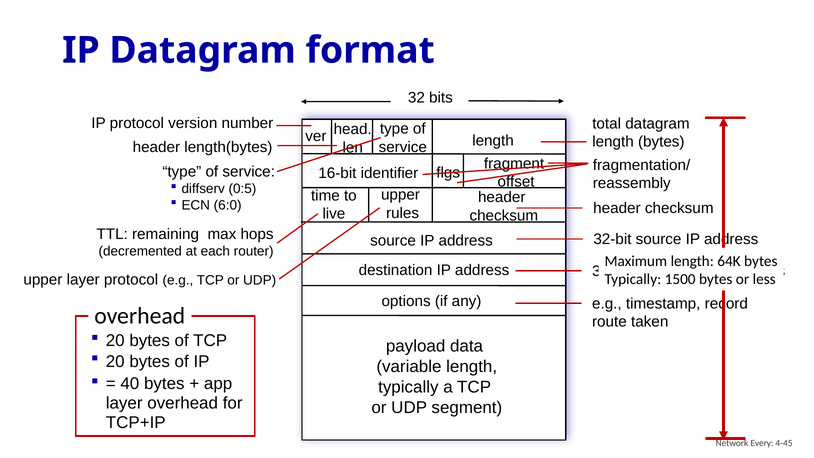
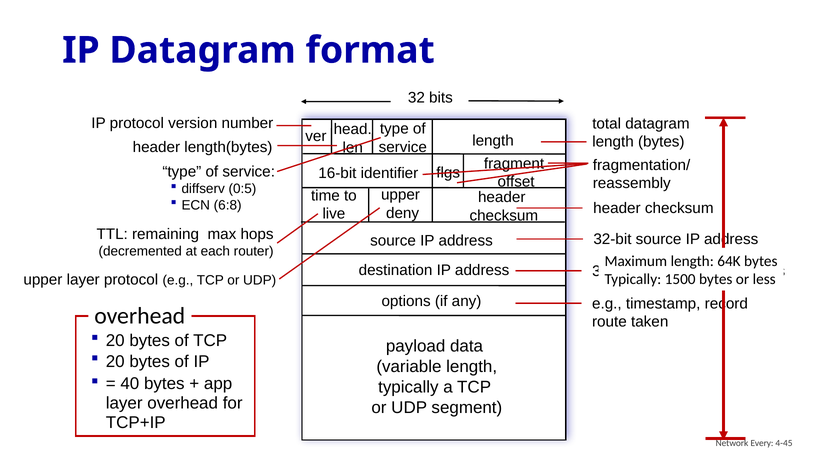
6:0: 6:0 -> 6:8 (228, 205)
rules: rules -> deny (403, 213)
